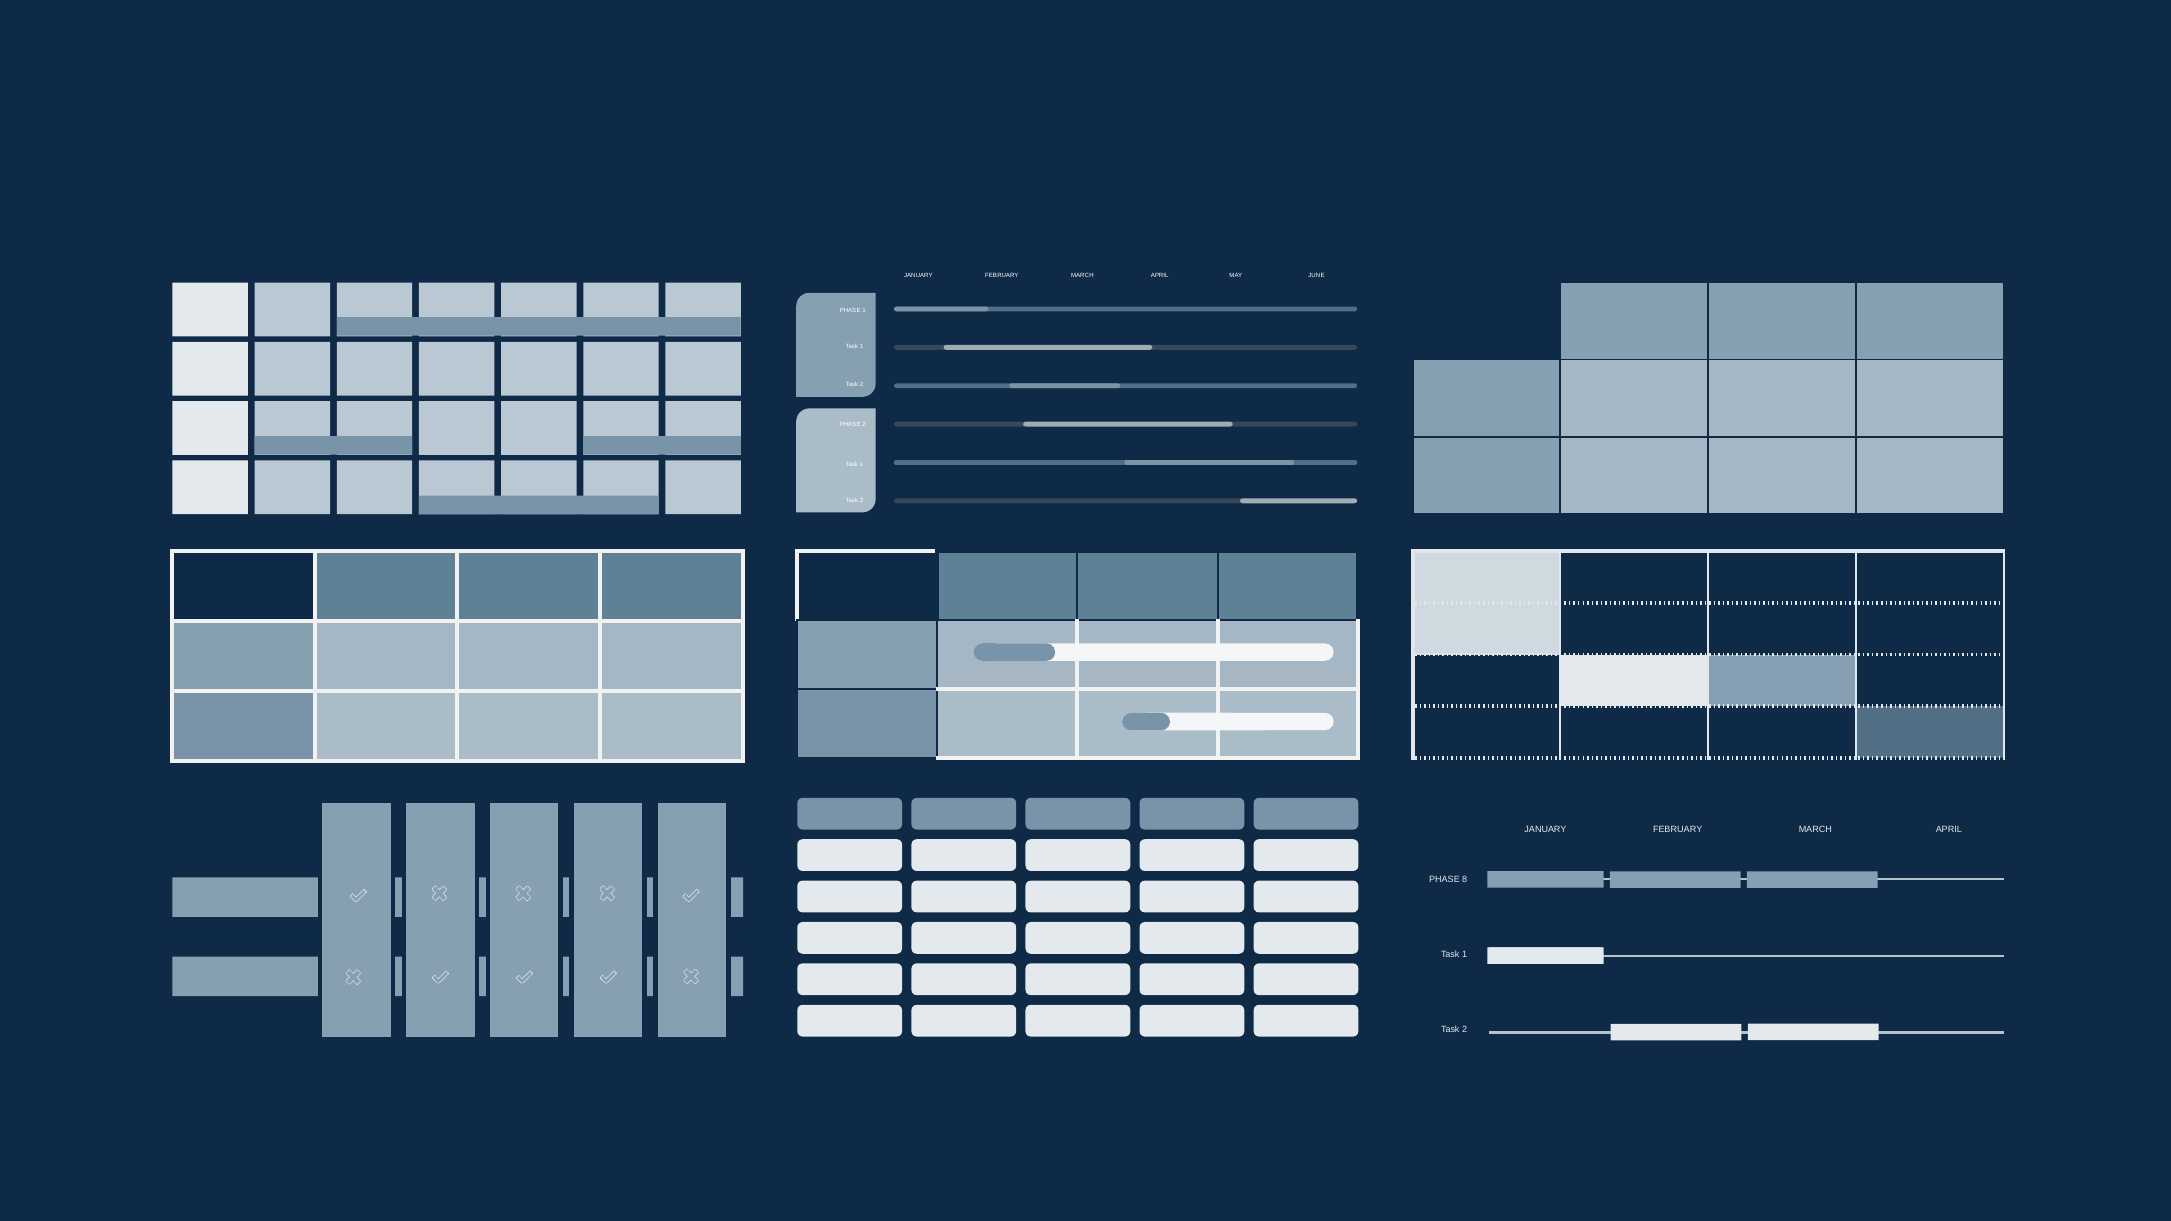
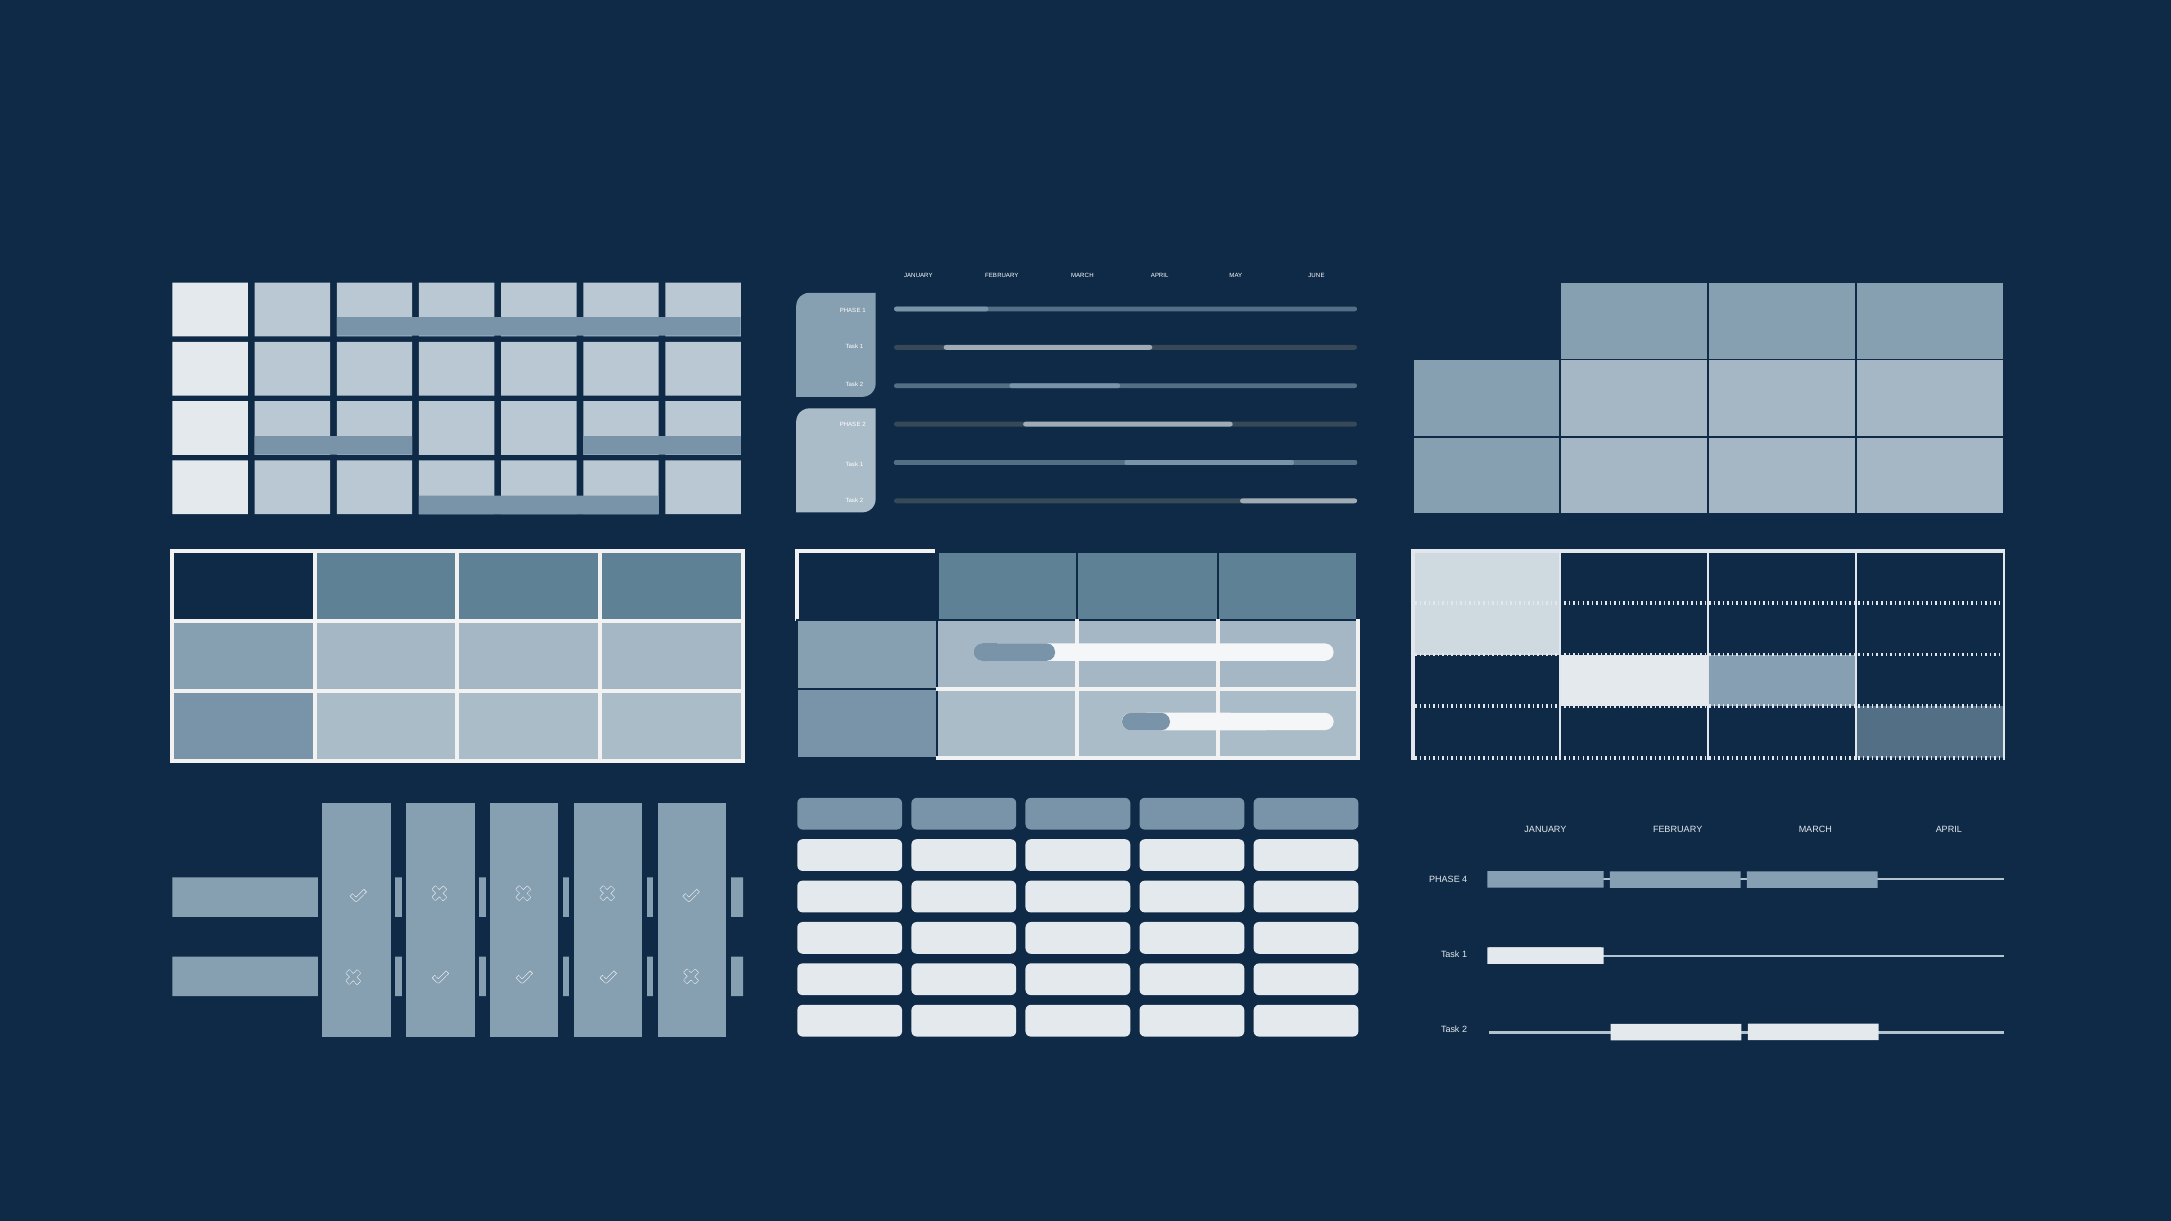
8: 8 -> 4 (1465, 880)
